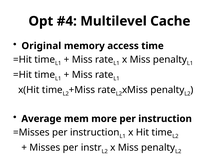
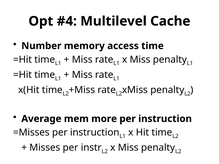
Original: Original -> Number (41, 46)
